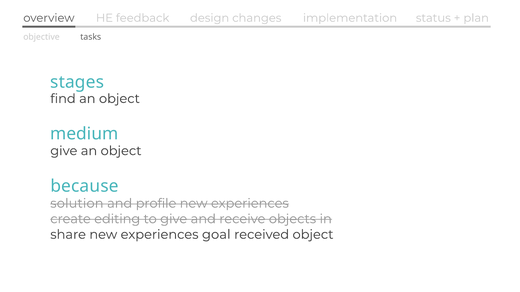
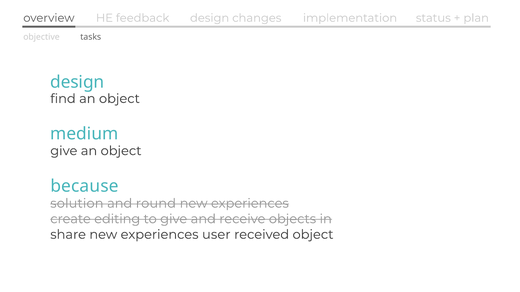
stages: stages -> design (77, 82)
profile: profile -> round (156, 204)
goal: goal -> user (216, 235)
